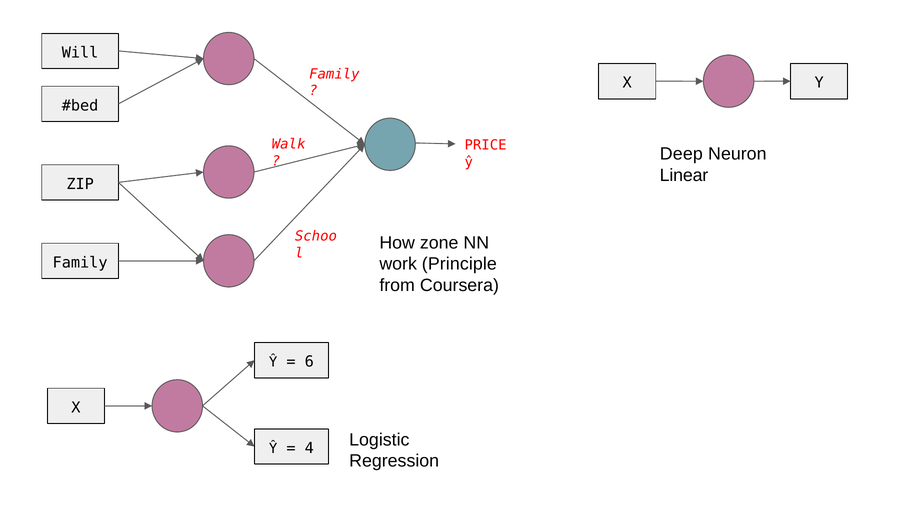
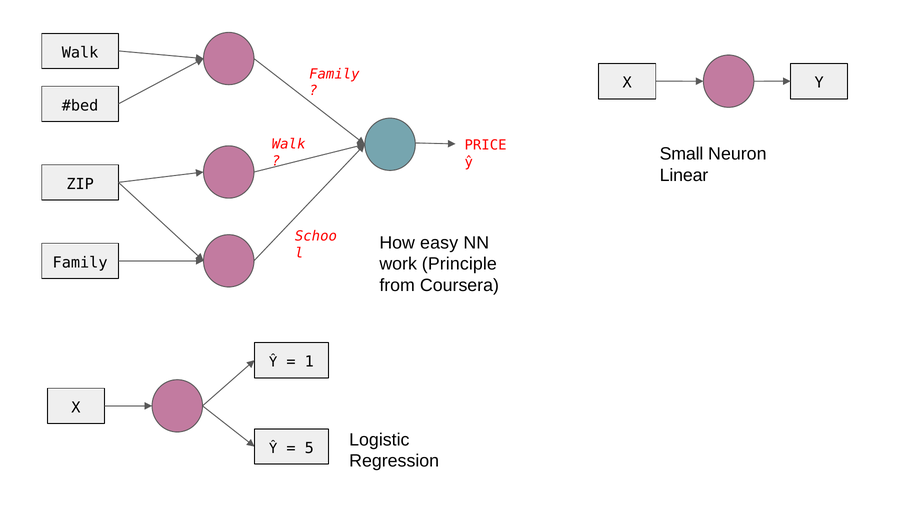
Will: Will -> Walk (80, 53)
Deep: Deep -> Small (682, 154)
zone: zone -> easy (439, 243)
6: 6 -> 1 (309, 362)
4: 4 -> 5 (309, 448)
